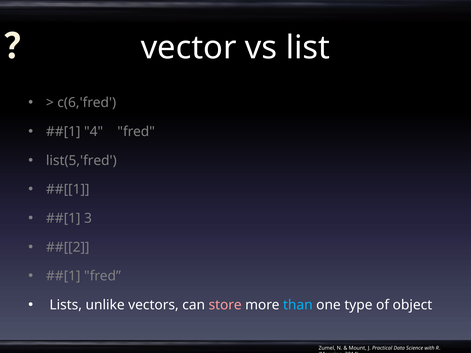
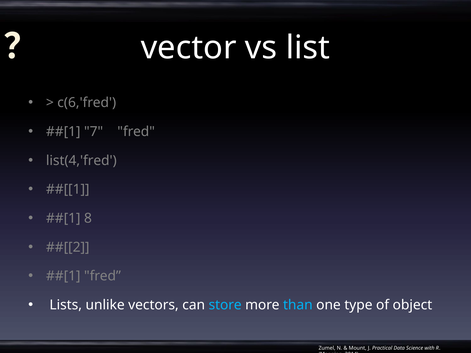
4: 4 -> 7 (94, 132)
list(5,'fred: list(5,'fred -> list(4,'fred (81, 161)
3: 3 -> 8 (88, 219)
store colour: pink -> light blue (225, 305)
